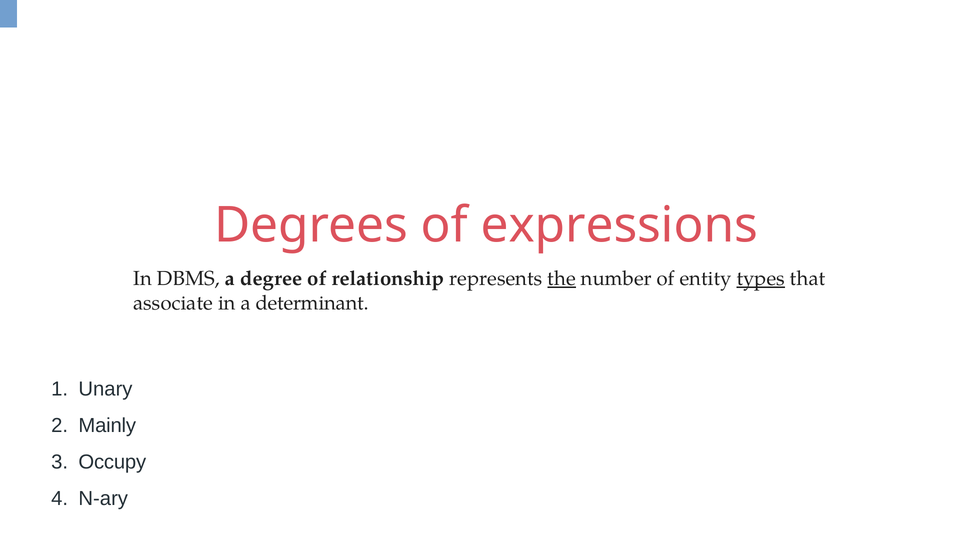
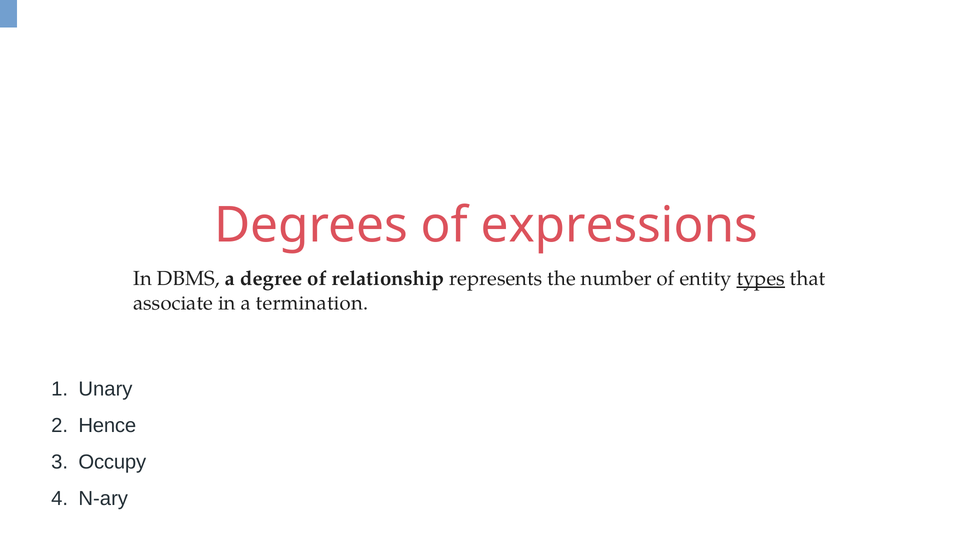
the underline: present -> none (562, 278)
determinant: determinant -> termination (312, 303)
Mainly: Mainly -> Hence (107, 425)
